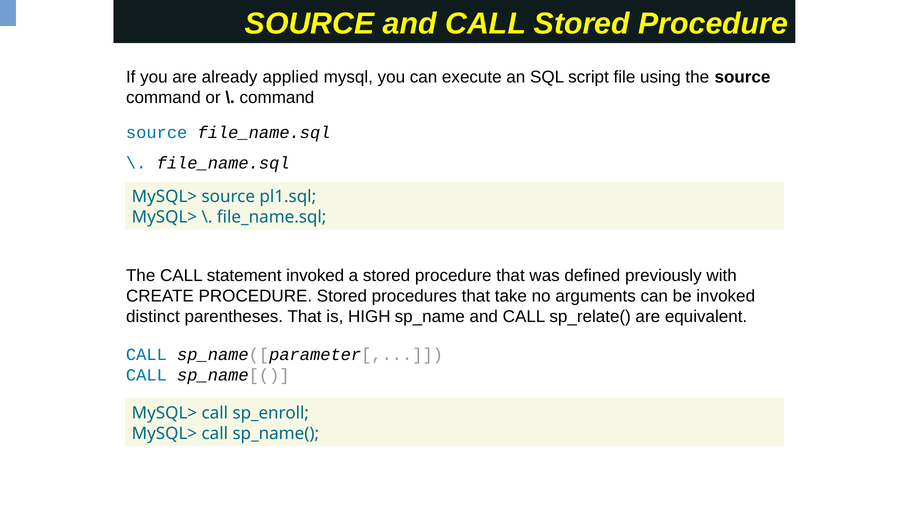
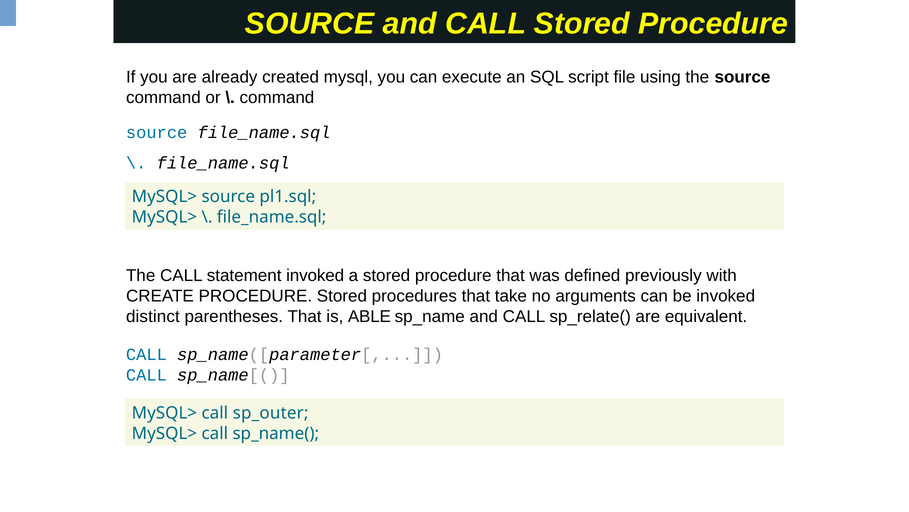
applied: applied -> created (291, 77)
HIGH: HIGH -> ABLE (369, 316)
sp_enroll: sp_enroll -> sp_outer (271, 412)
